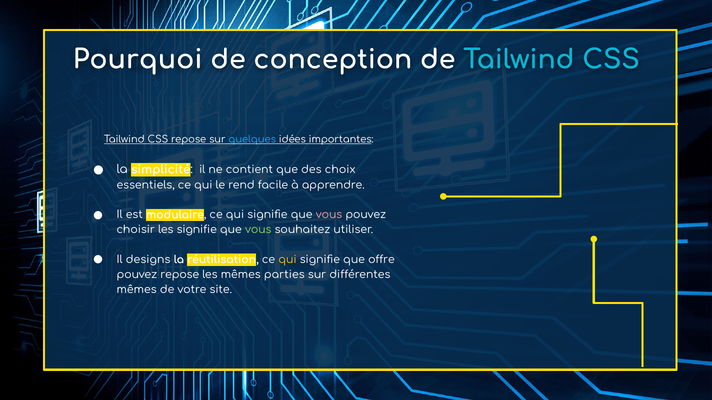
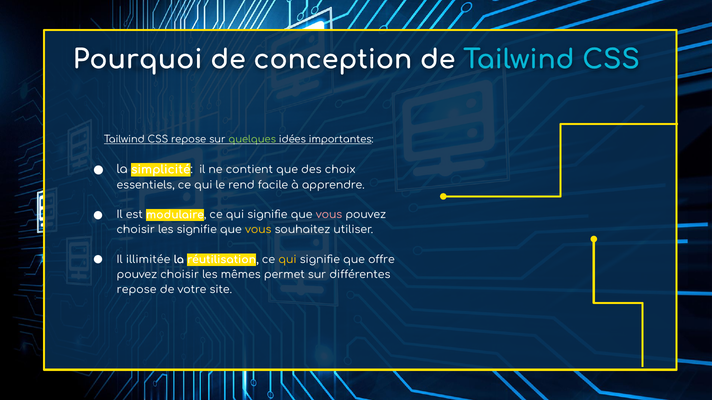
quelques colour: light blue -> light green (252, 140)
vous colour: light green -> yellow (258, 230)
designs: designs -> illimitée (148, 260)
repose: repose -> choisir (180, 275)
parties: parties -> permet (284, 275)
mêmes: mêmes -> repose (137, 290)
